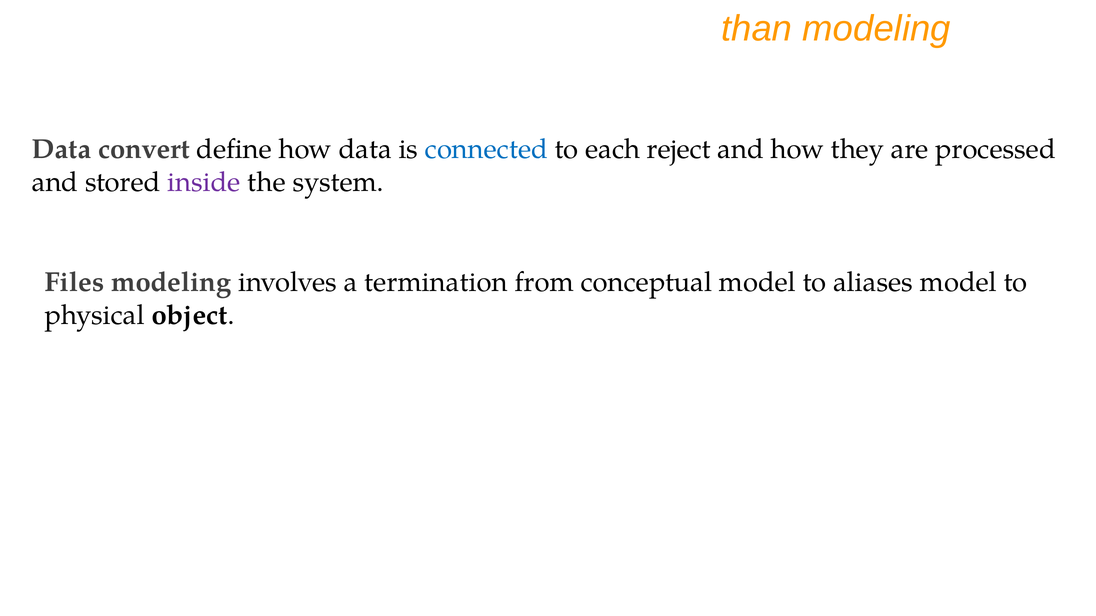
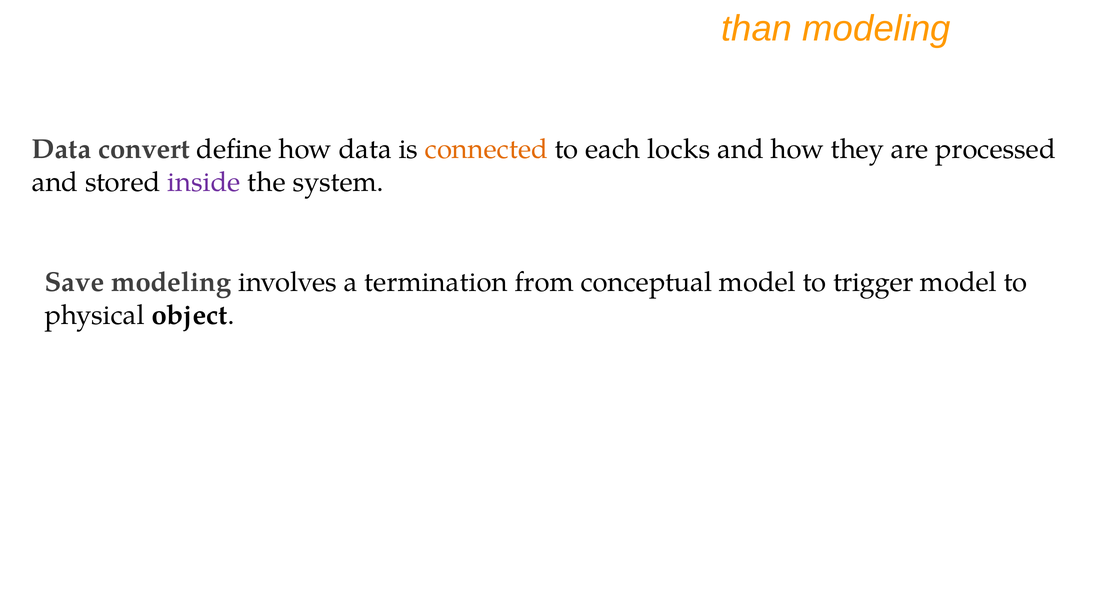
connected colour: blue -> orange (486, 149)
reject: reject -> locks (679, 149)
Files: Files -> Save (74, 283)
aliases: aliases -> trigger (873, 283)
